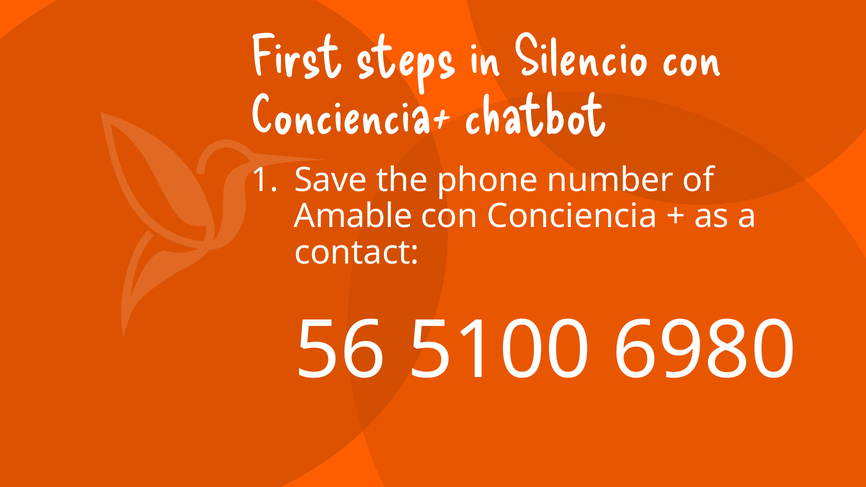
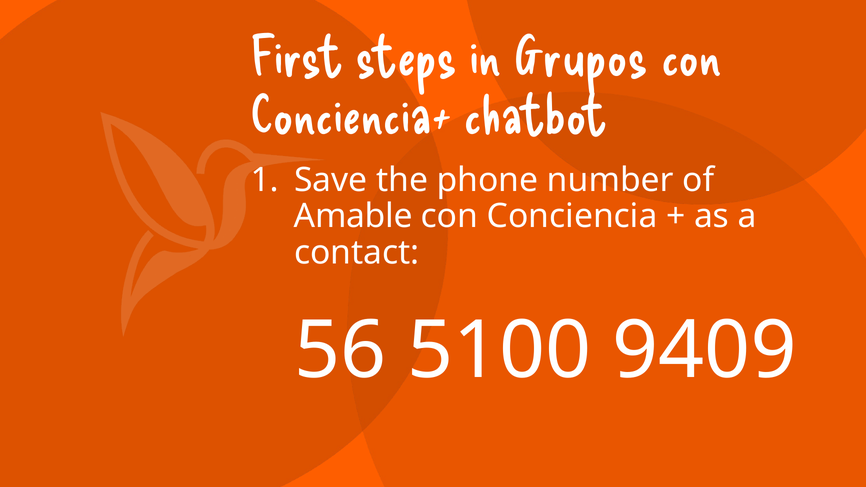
Silencio: Silencio -> Grupos (581, 58)
6980: 6980 -> 9409 (704, 351)
